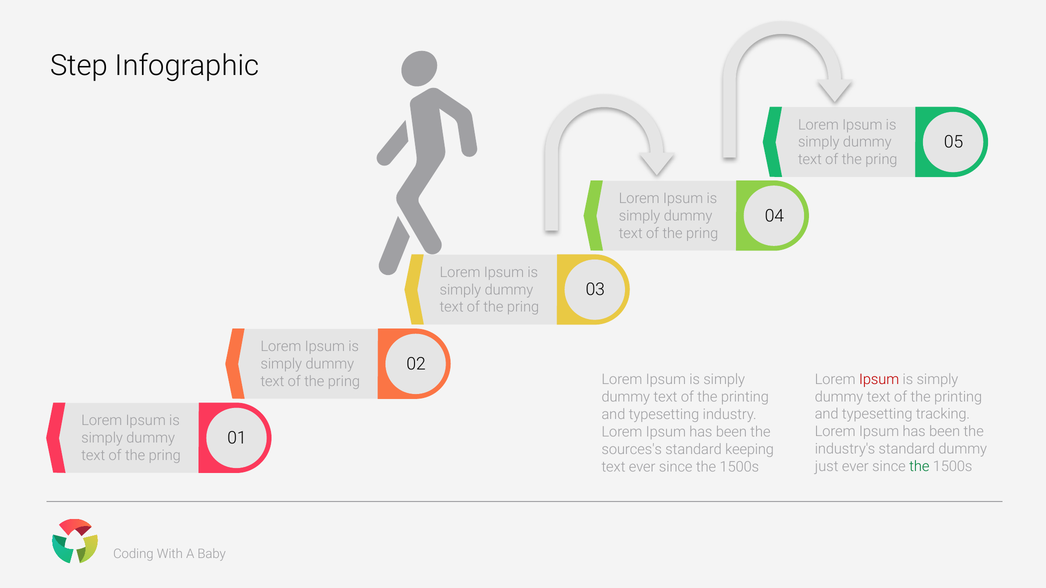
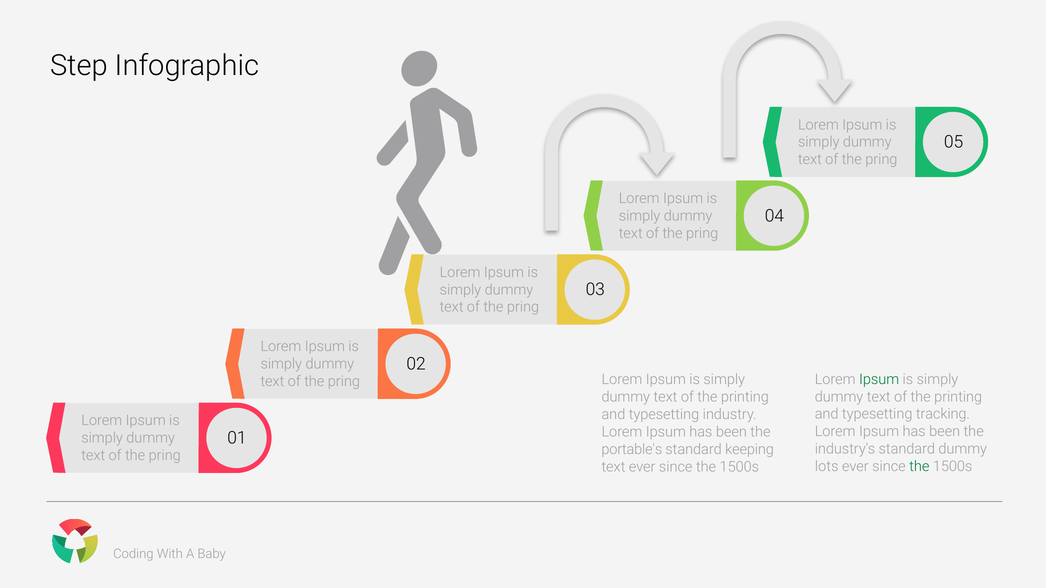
Ipsum colour: red -> green (879, 380)
sources's: sources's -> portable's (632, 450)
just: just -> lots (827, 467)
